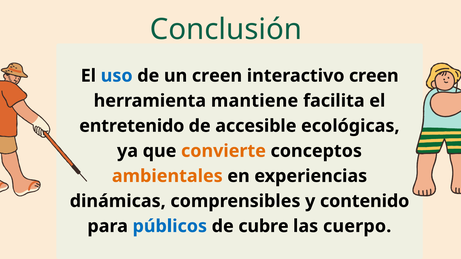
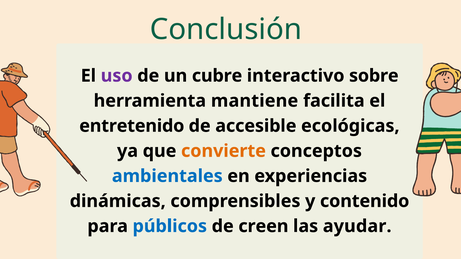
uso colour: blue -> purple (117, 76)
un creen: creen -> cubre (217, 76)
interactivo creen: creen -> sobre (374, 76)
ambientales colour: orange -> blue (167, 176)
cubre: cubre -> creen (263, 226)
cuerpo: cuerpo -> ayudar (357, 226)
